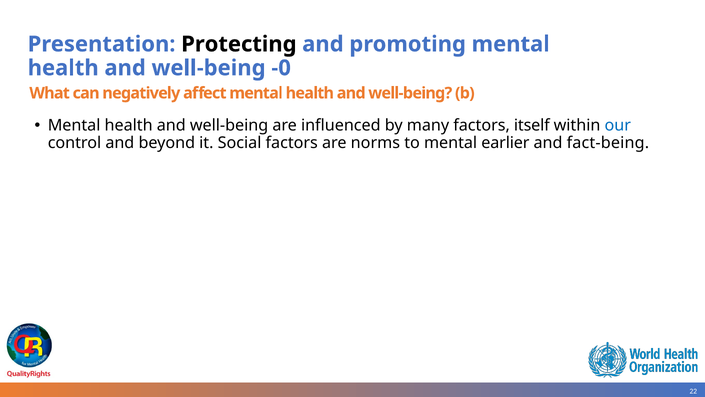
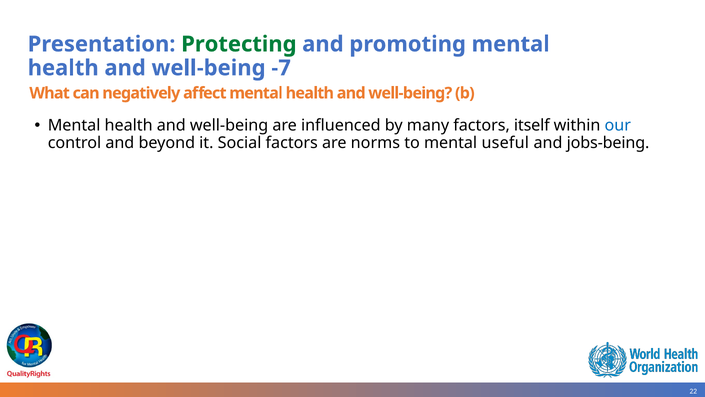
Protecting colour: black -> green (239, 44)
-0: -0 -> -7 (281, 68)
earlier: earlier -> useful (505, 143)
fact-being: fact-being -> jobs-being (608, 143)
